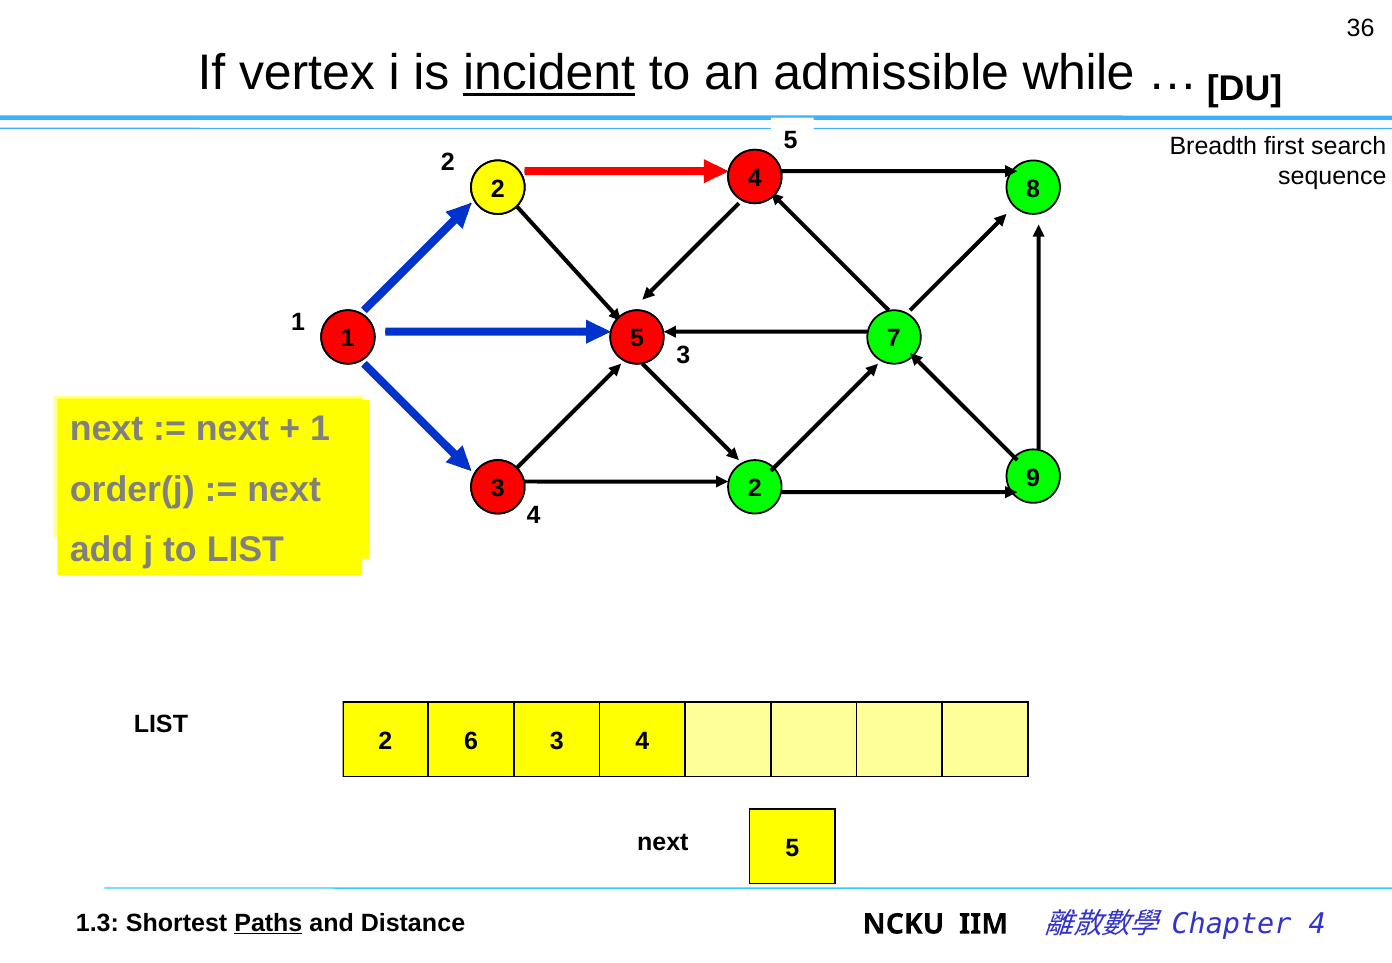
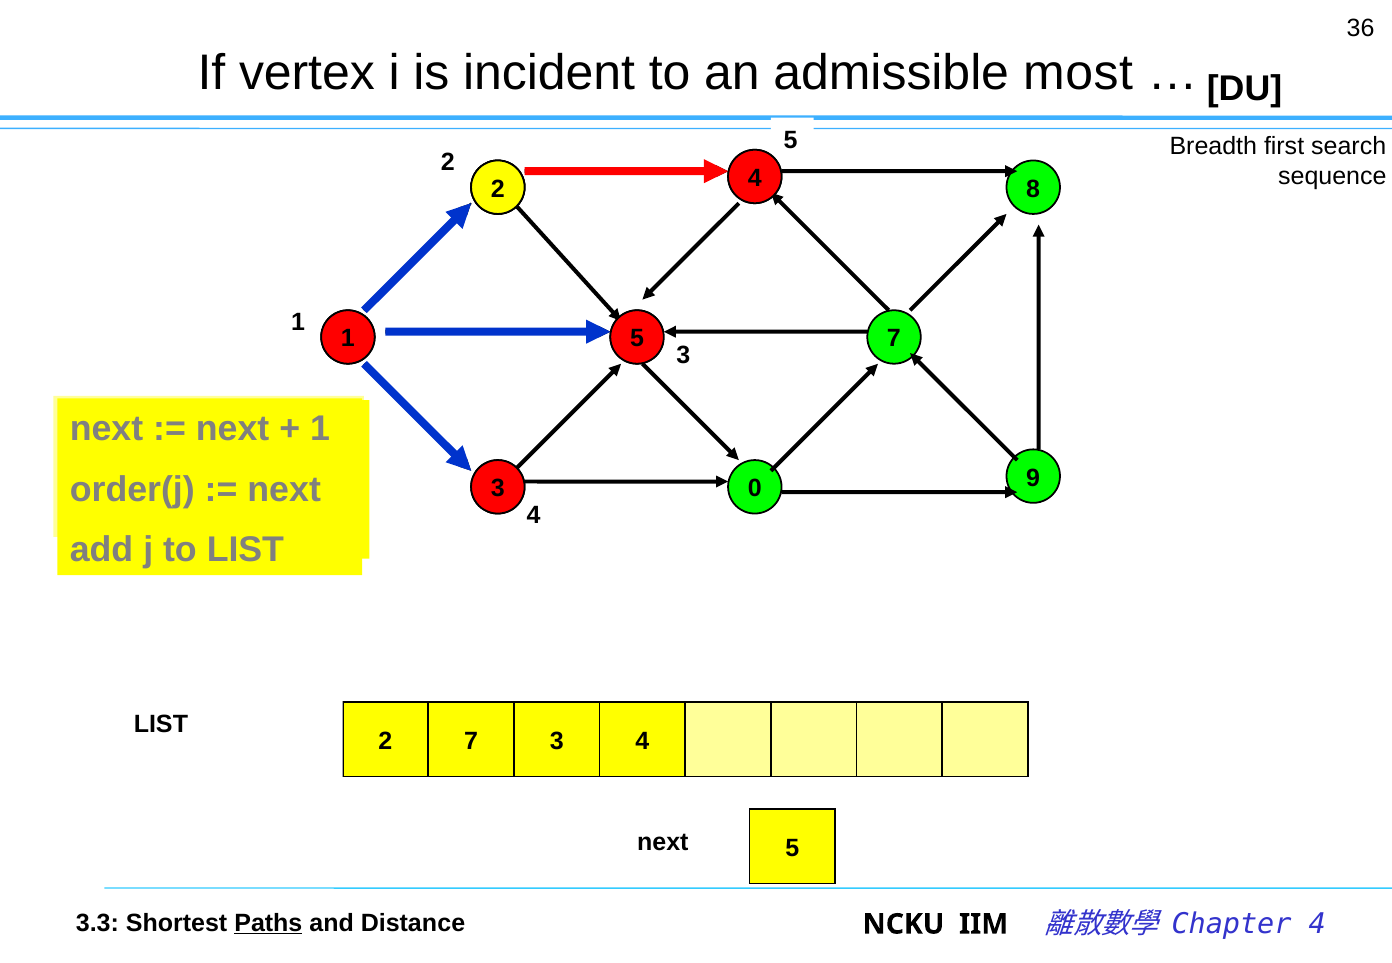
incident underline: present -> none (549, 73)
while: while -> most (1078, 73)
2: 2 -> 0 (755, 489)
2 6: 6 -> 7 (471, 741)
1.3: 1.3 -> 3.3 (97, 924)
